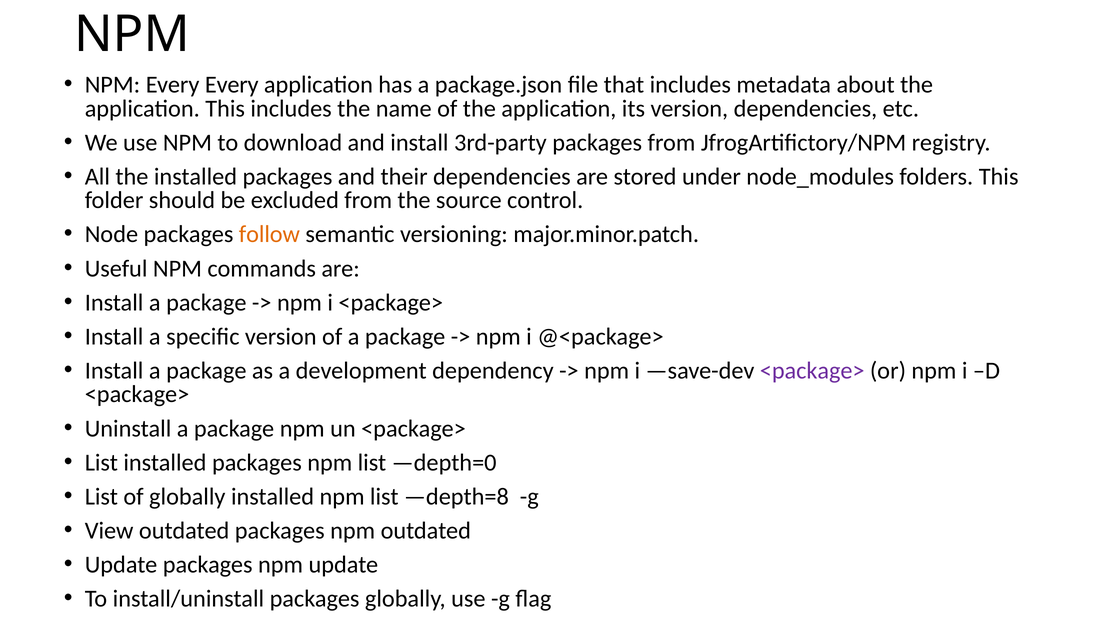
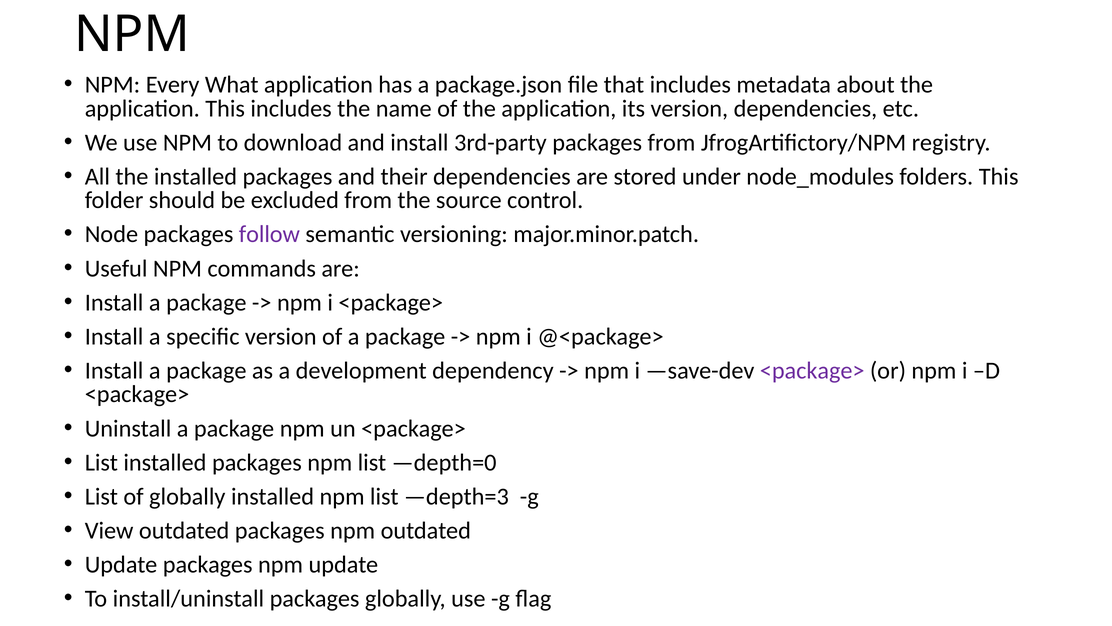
Every Every: Every -> What (232, 85)
follow colour: orange -> purple (269, 234)
—depth=8: —depth=8 -> —depth=3 (456, 496)
